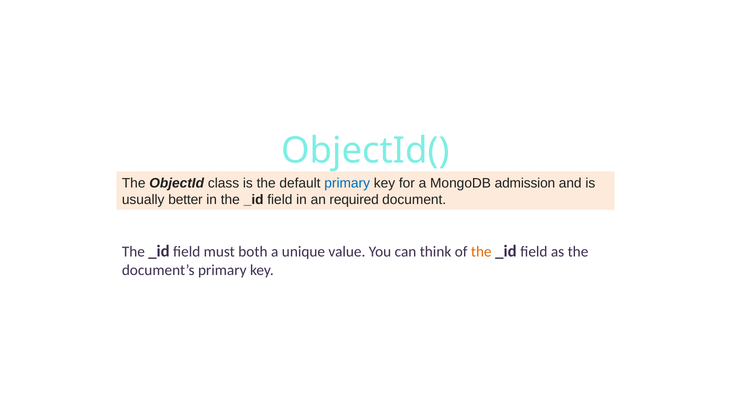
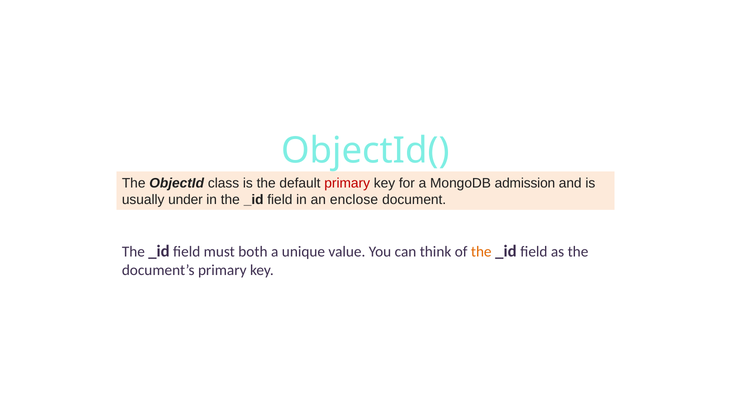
primary colour: blue -> red (347, 183)
better: better -> under (185, 200)
required: required -> enclose (354, 200)
